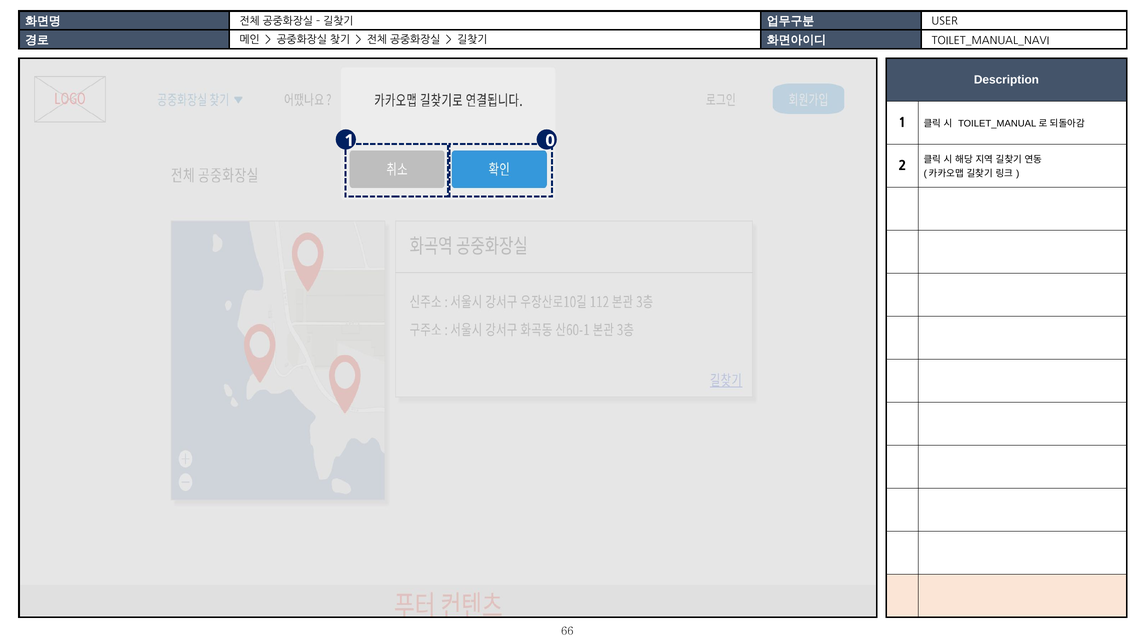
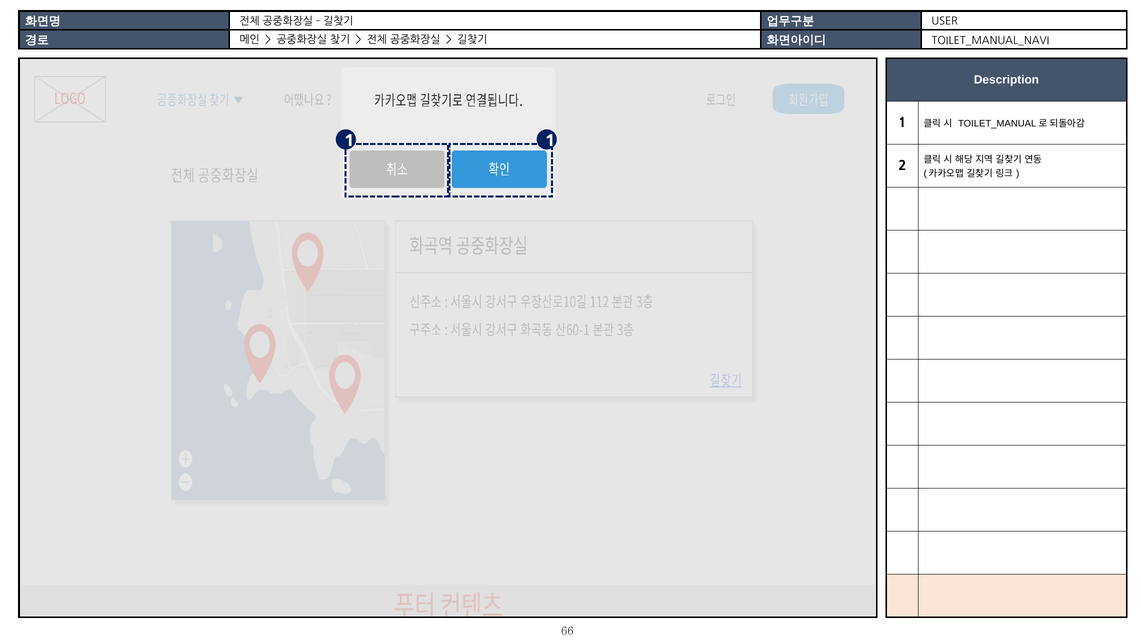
1 0: 0 -> 1 (550, 141)
